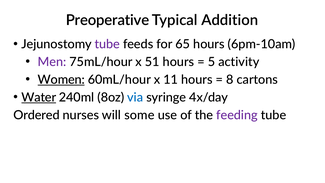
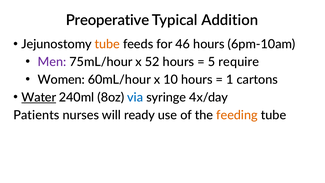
tube colour: purple -> orange (107, 44)
65: 65 -> 46 (183, 44)
51: 51 -> 52 (152, 62)
activity: activity -> require (239, 62)
Women underline: present -> none (61, 80)
11: 11 -> 10 (171, 80)
8: 8 -> 1 (230, 80)
Ordered: Ordered -> Patients (36, 115)
some: some -> ready (140, 115)
feeding colour: purple -> orange (237, 115)
